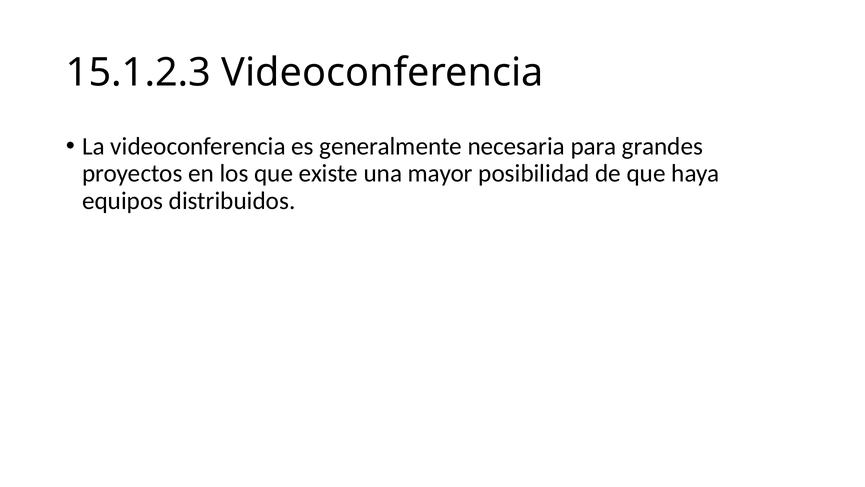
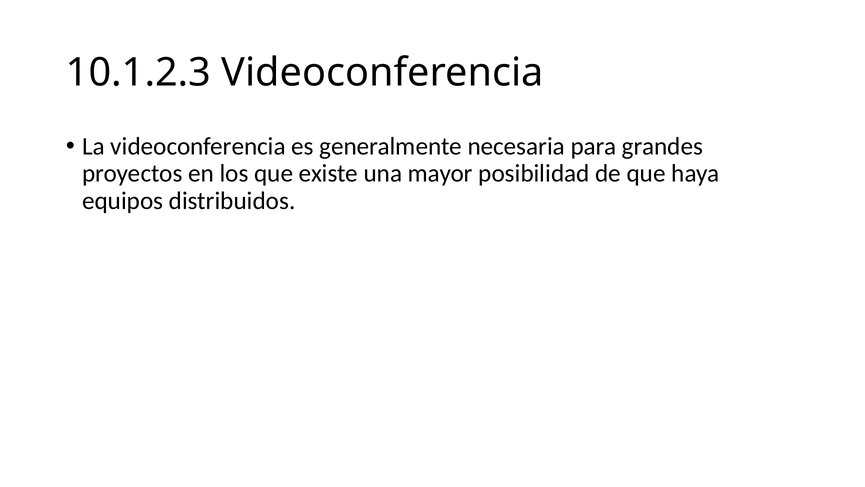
15.1.2.3: 15.1.2.3 -> 10.1.2.3 (139, 73)
